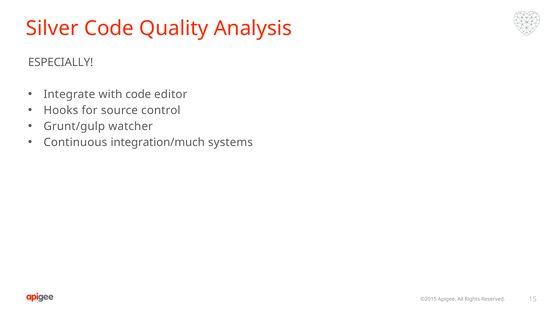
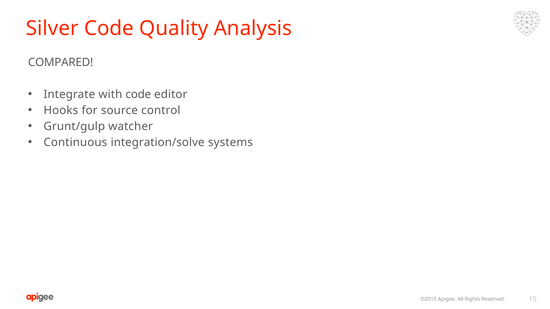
ESPECIALLY: ESPECIALLY -> COMPARED (61, 62)
integration/much: integration/much -> integration/solve (158, 143)
